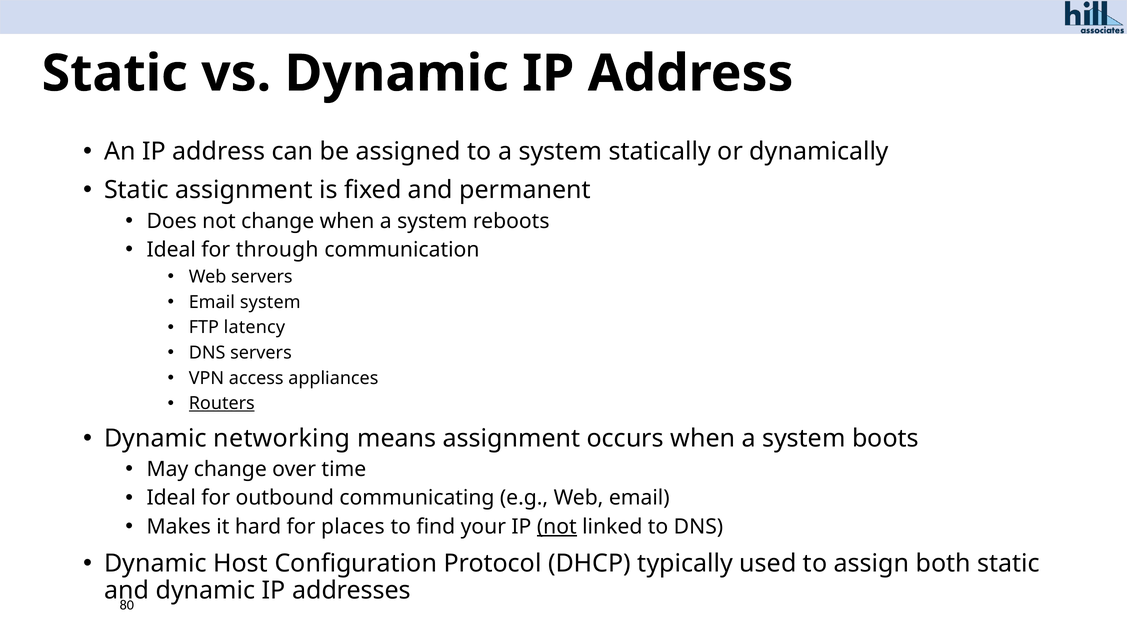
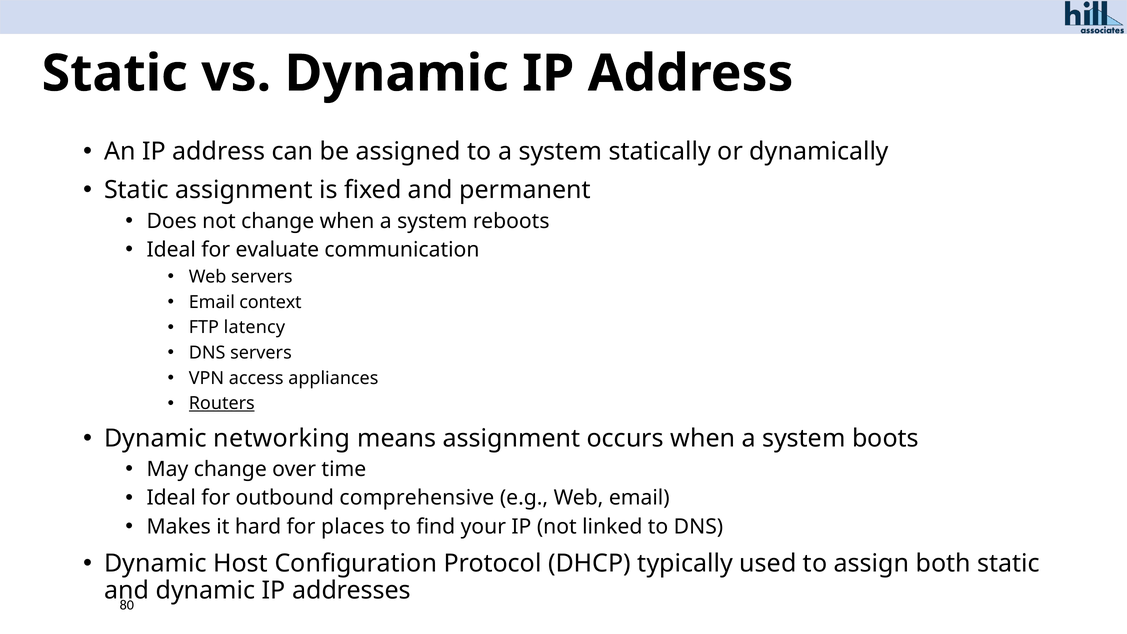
through: through -> evaluate (277, 250)
Email system: system -> context (270, 302)
communicating: communicating -> comprehensive (417, 498)
not underline: present -> none (557, 527)
